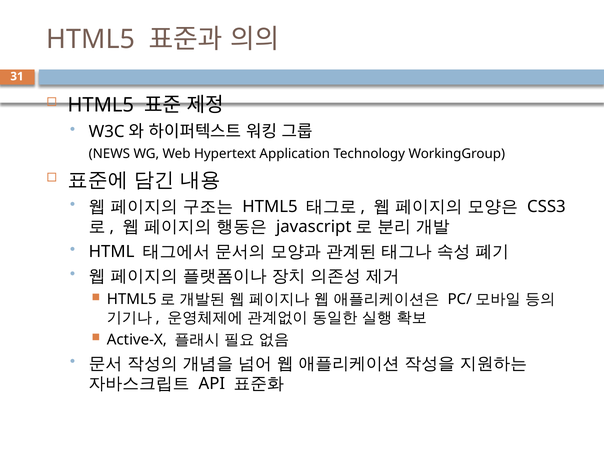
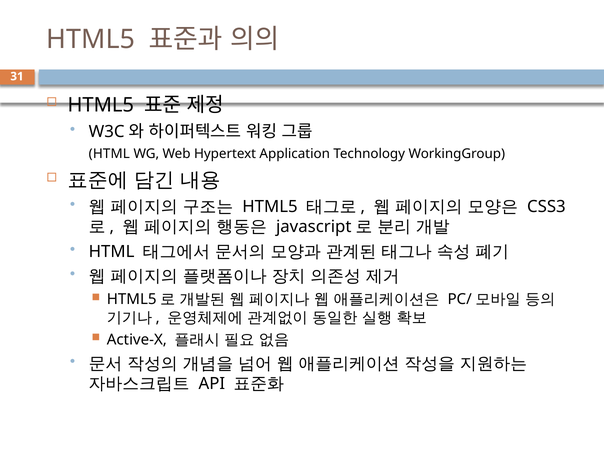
NEWS: NEWS -> HTML (109, 154)
